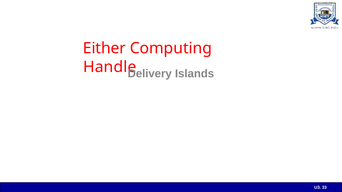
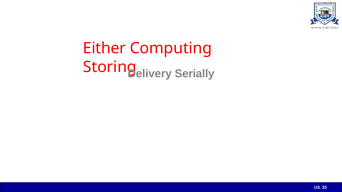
Handle: Handle -> Storing (110, 67)
Islands: Islands -> Serially (195, 74)
